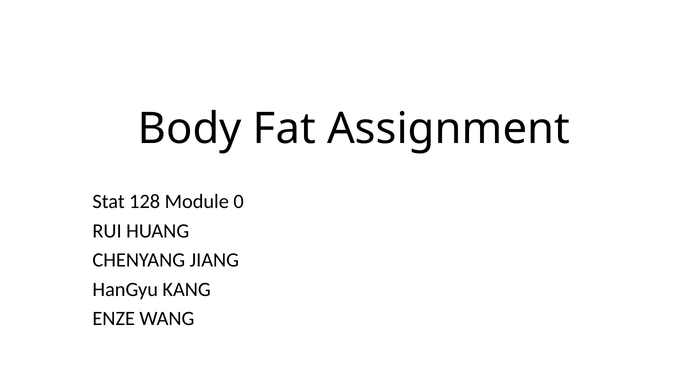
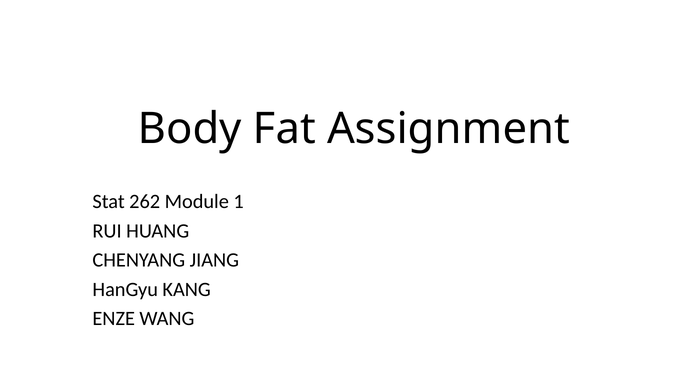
128: 128 -> 262 (145, 202)
0: 0 -> 1 (239, 202)
